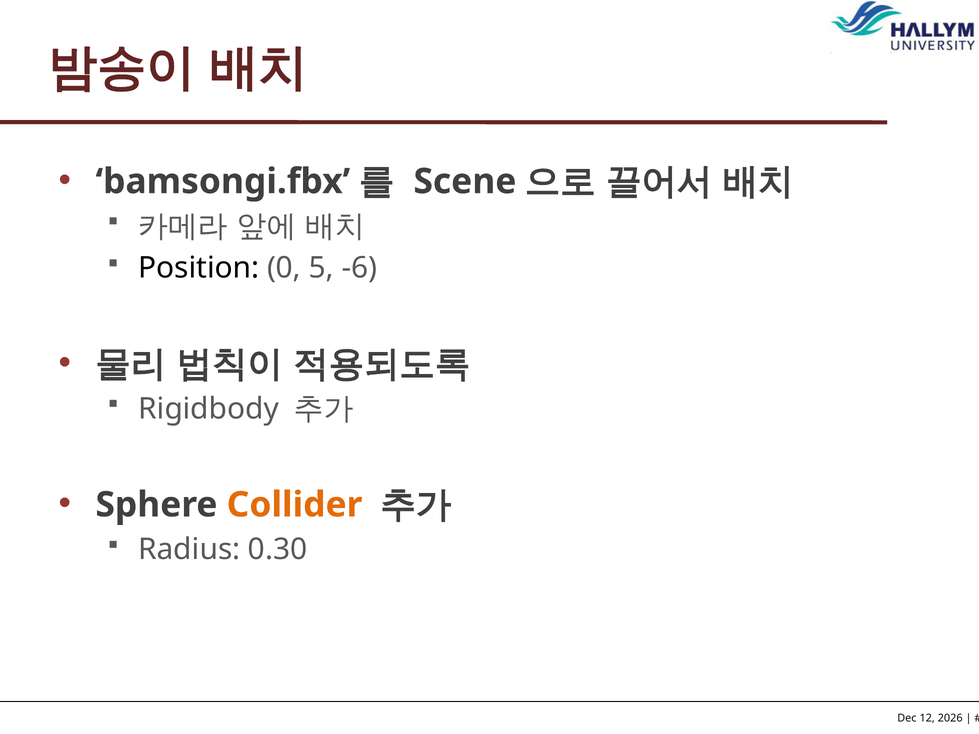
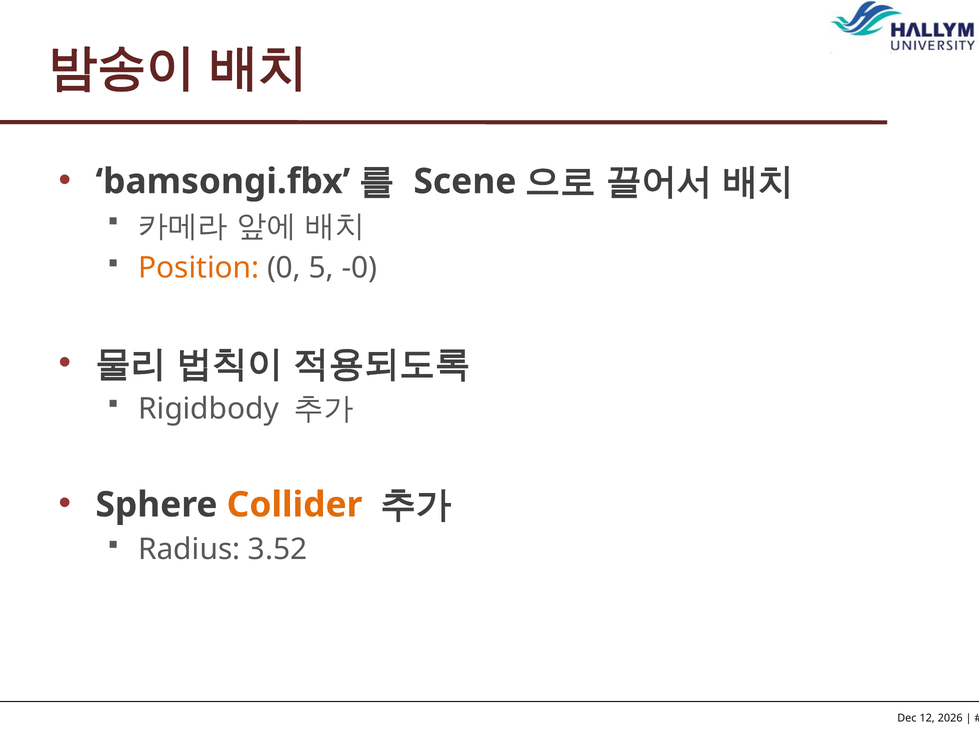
Position colour: black -> orange (199, 268)
-6: -6 -> -0 (359, 268)
0.30: 0.30 -> 3.52 (278, 550)
